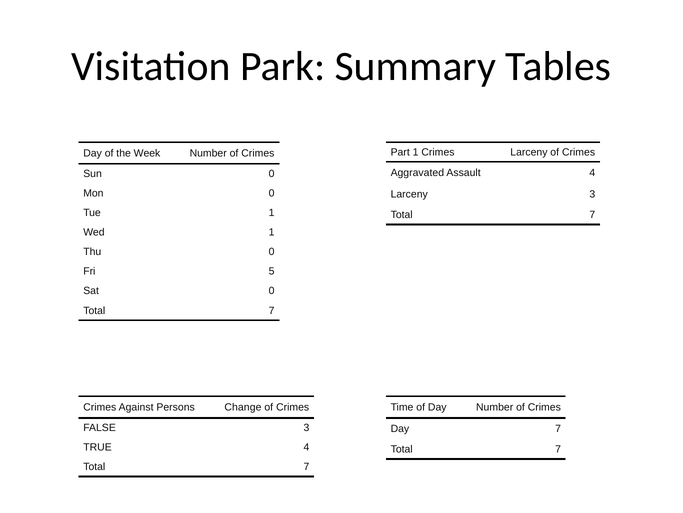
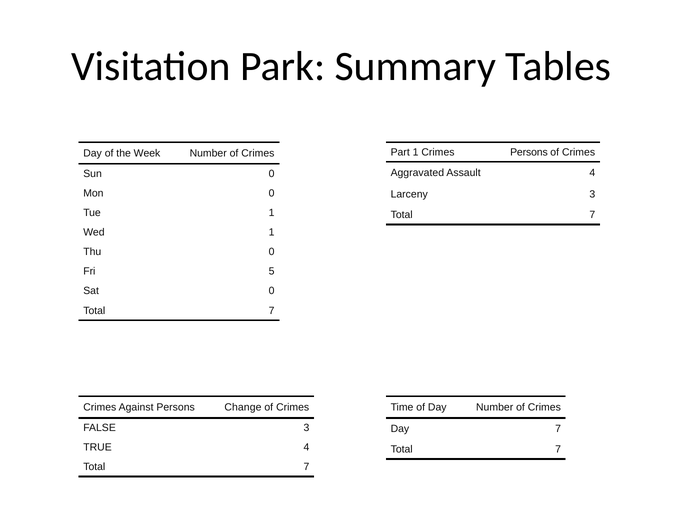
Crimes Larceny: Larceny -> Persons (529, 152)
